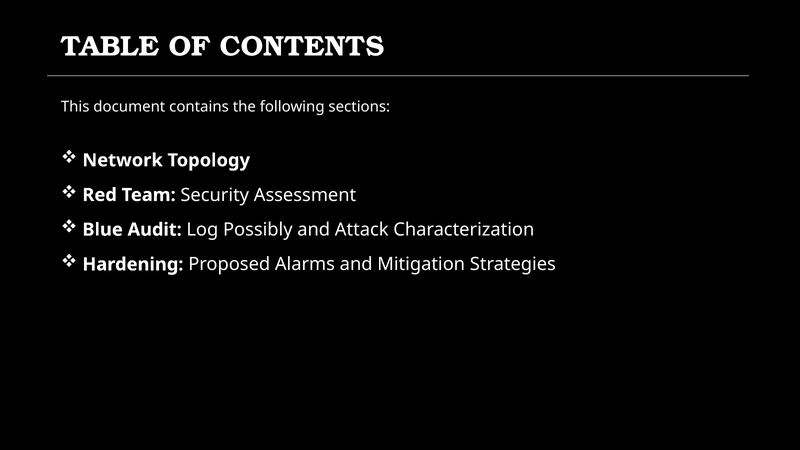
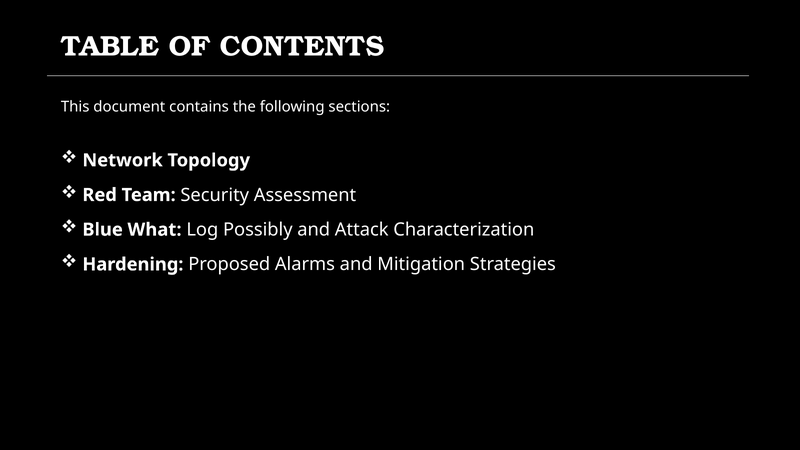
Audit: Audit -> What (155, 230)
